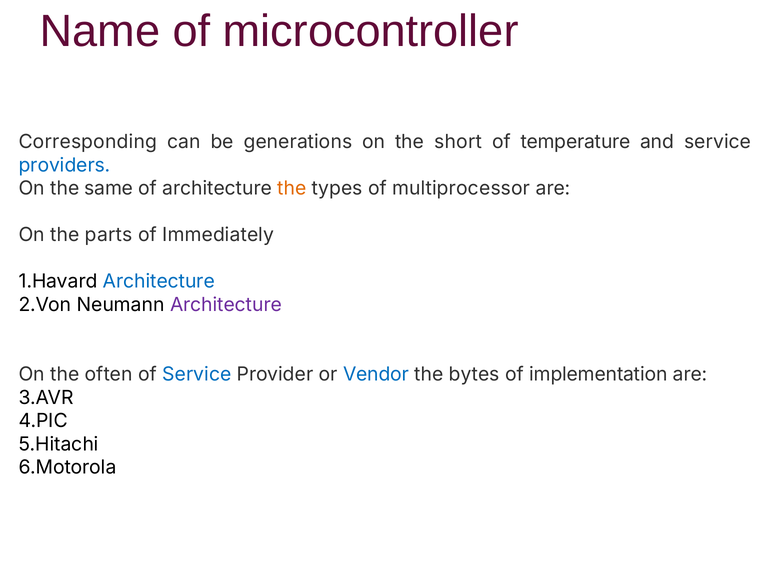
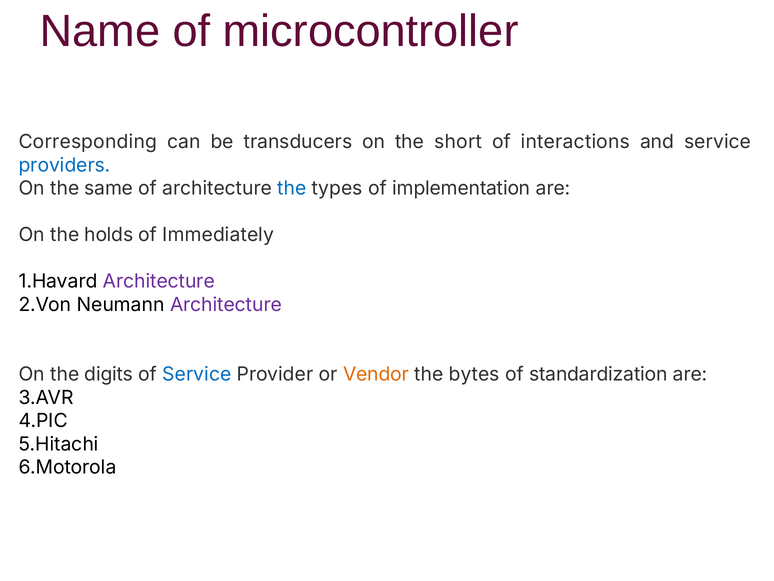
generations: generations -> transducers (298, 142)
temperature: temperature -> interactions (575, 142)
the colour: orange -> blue (292, 188)
multiprocessor: multiprocessor -> implementation (461, 188)
parts: parts -> holds (109, 235)
Architecture colour: blue -> purple (159, 281)
often: often -> digits (109, 374)
Vendor colour: blue -> orange (376, 374)
implementation: implementation -> standardization (598, 374)
